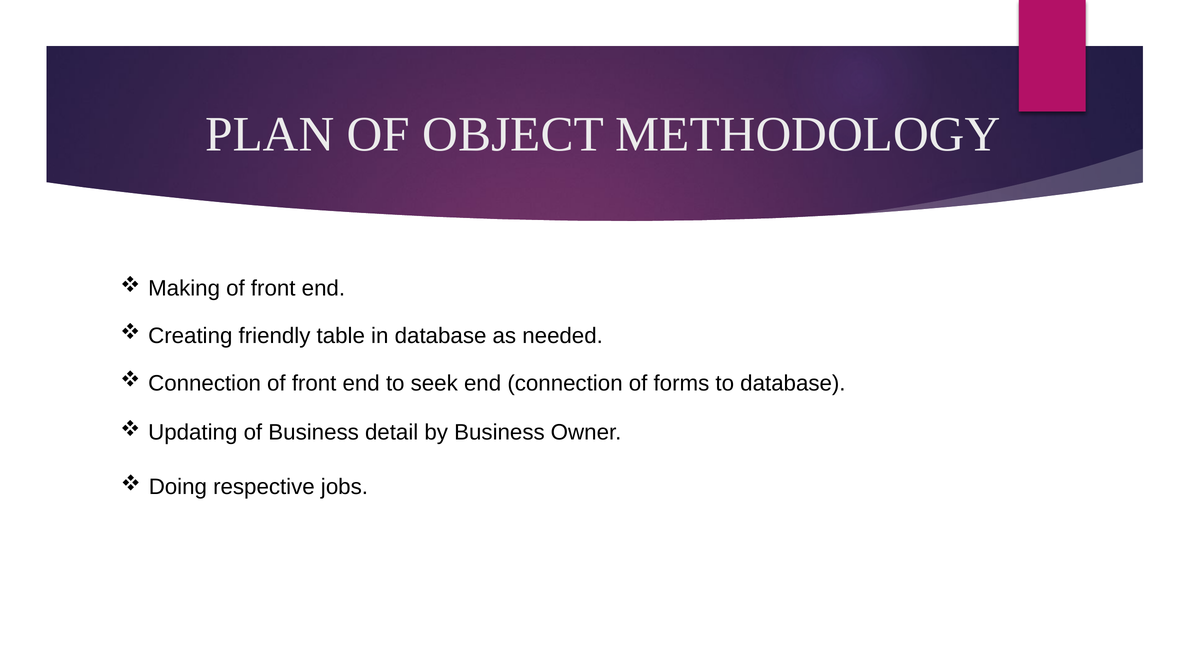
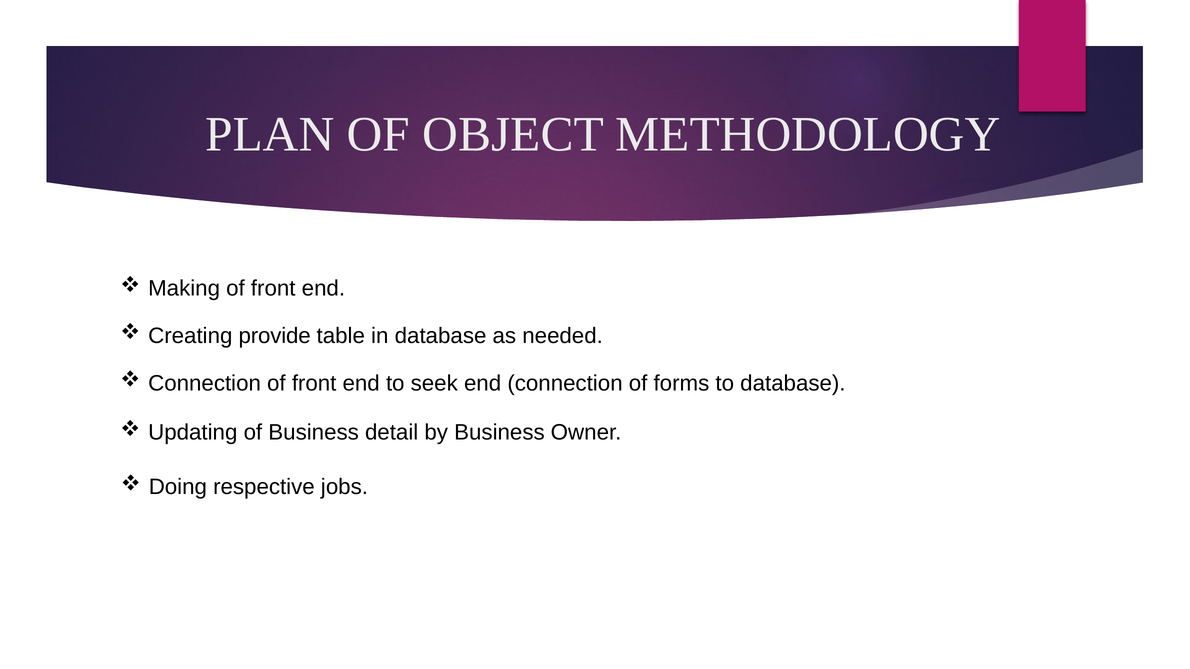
friendly: friendly -> provide (275, 336)
